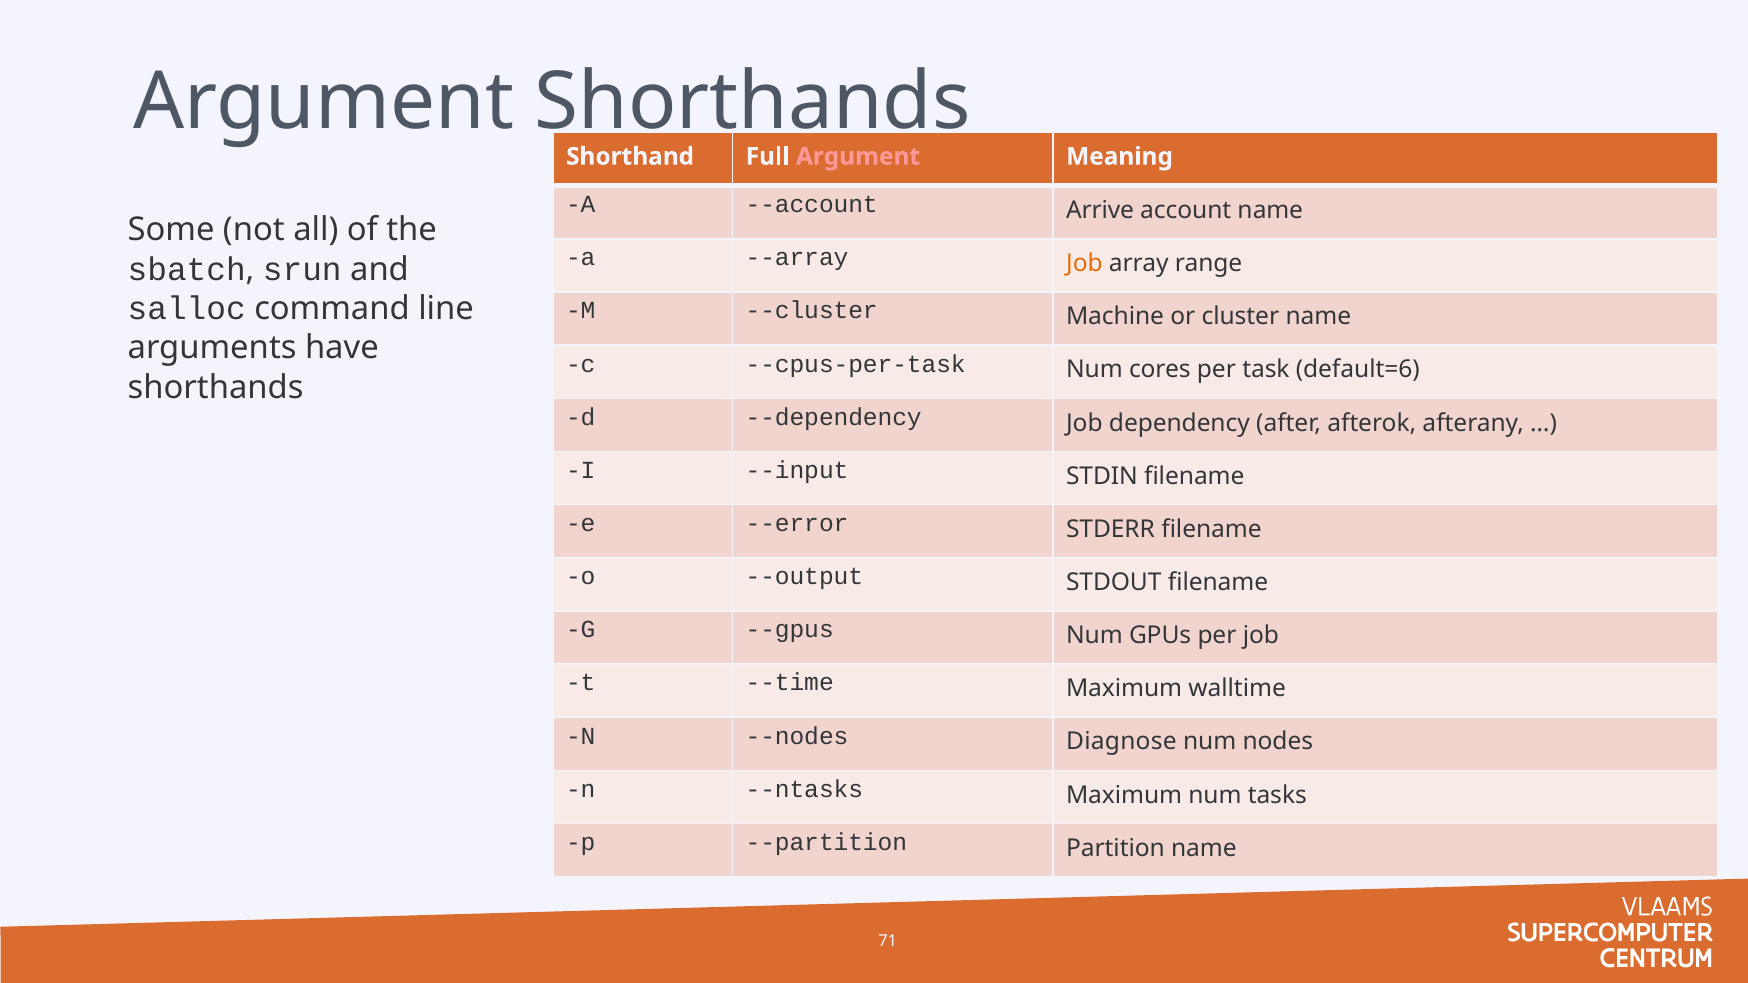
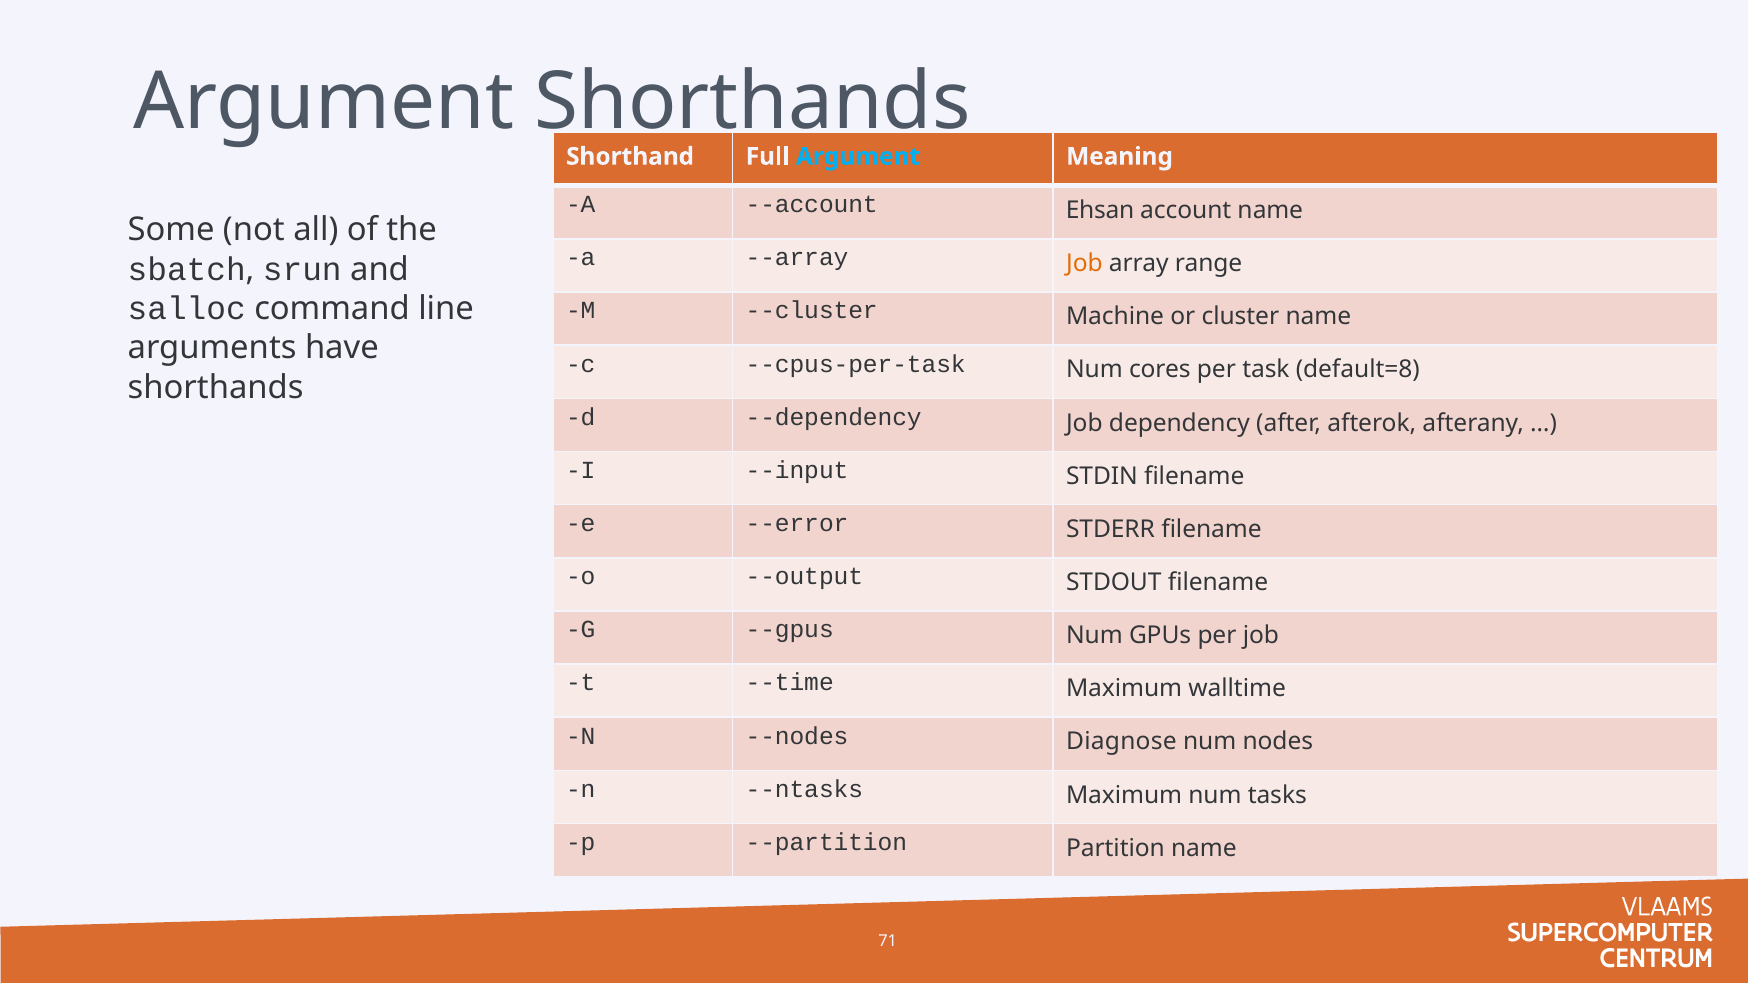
Argument colour: pink -> light blue (858, 157)
Arrive: Arrive -> Ehsan (1100, 210)
default=6: default=6 -> default=8 (1358, 370)
